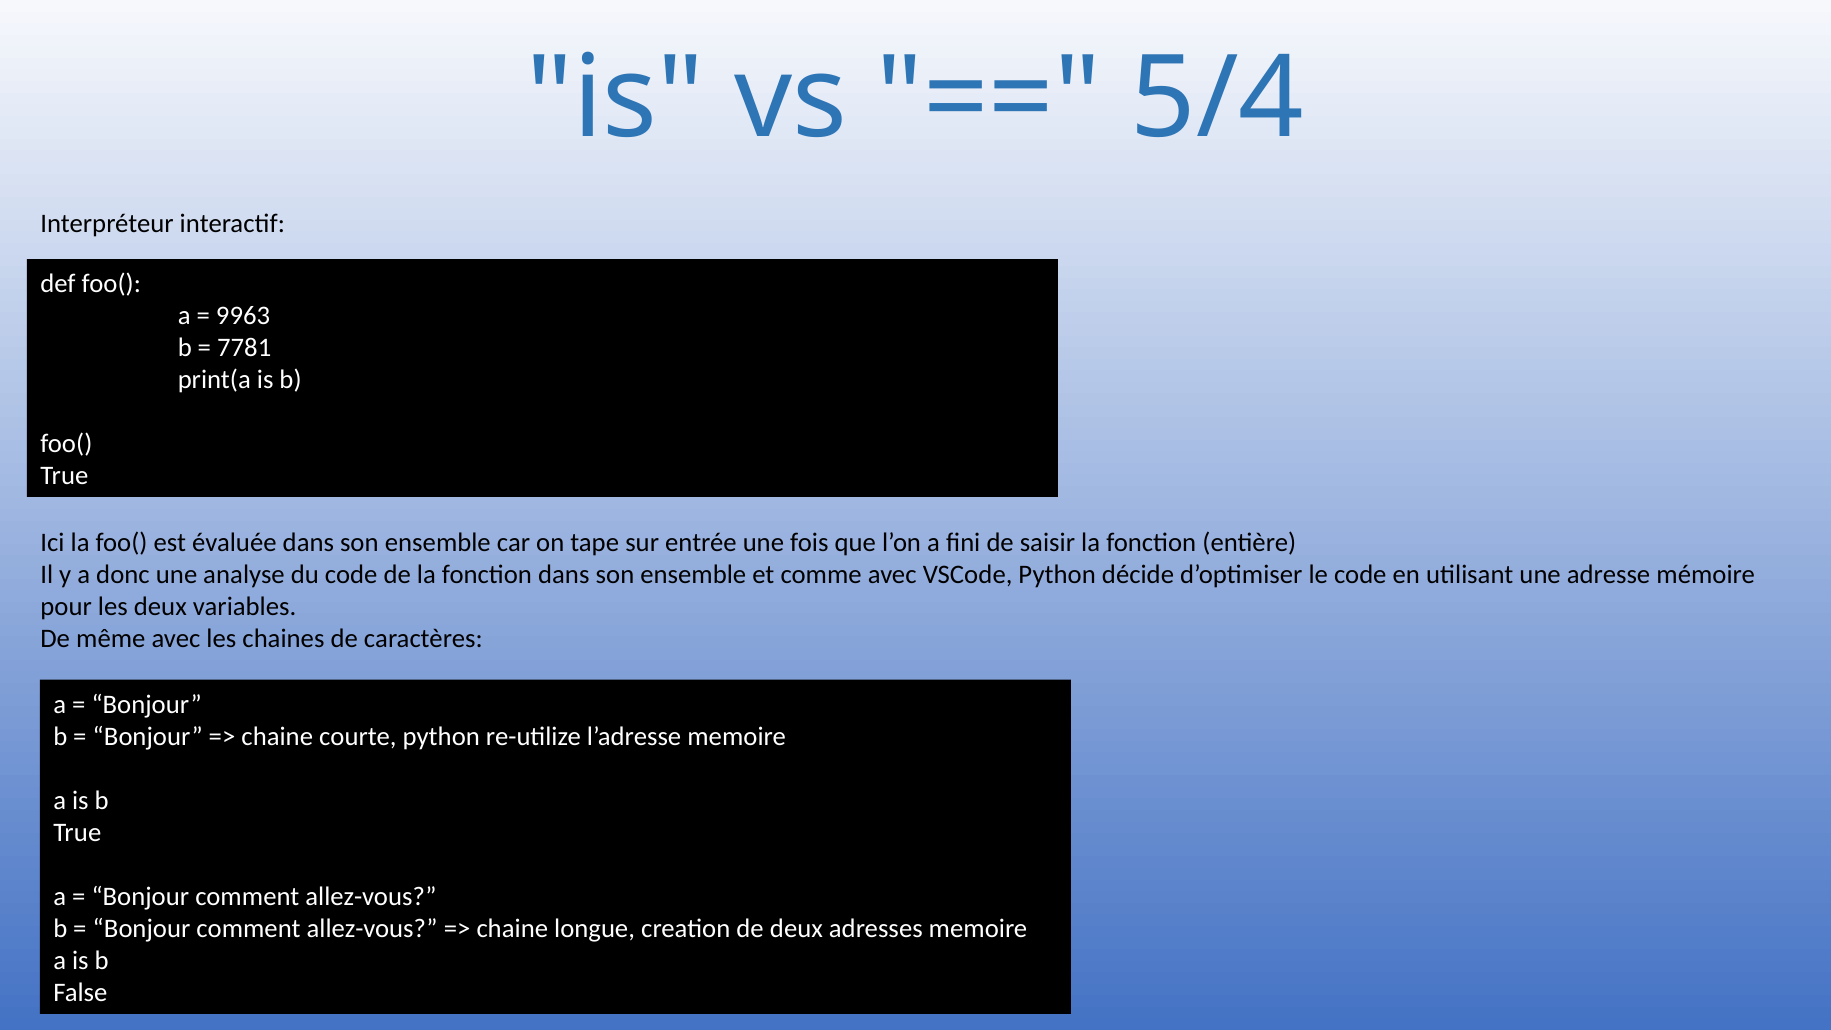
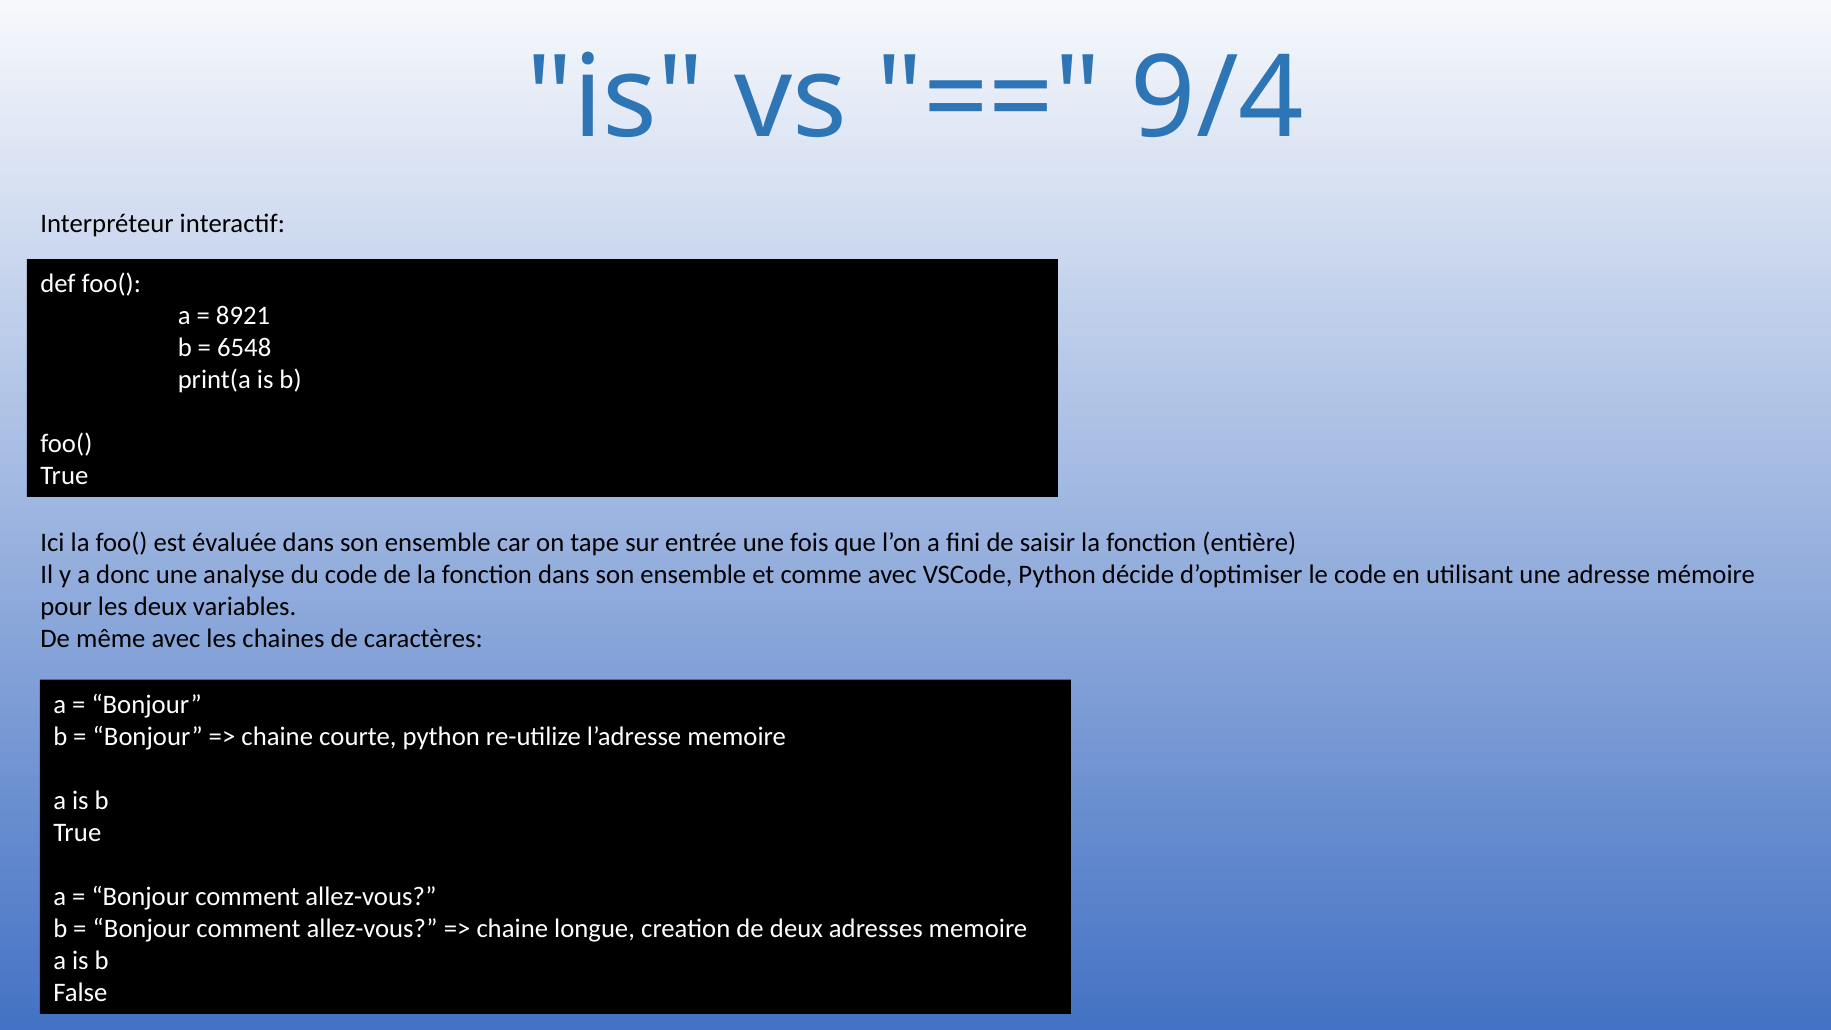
5/4: 5/4 -> 9/4 (1218, 99)
9963: 9963 -> 8921 (243, 316)
7781: 7781 -> 6548 (244, 348)
